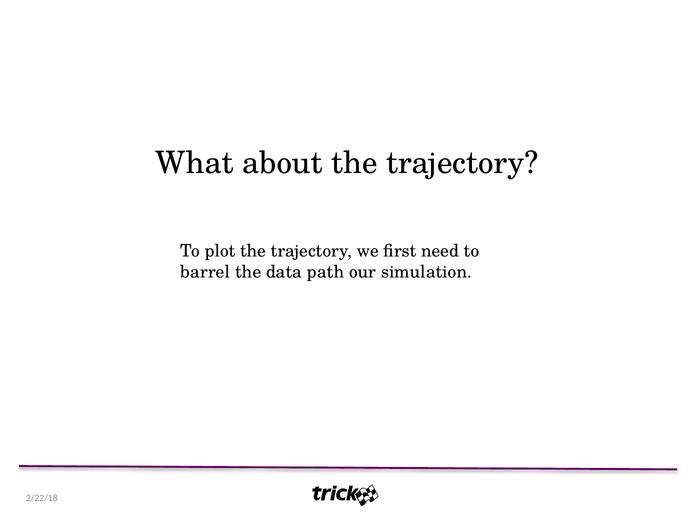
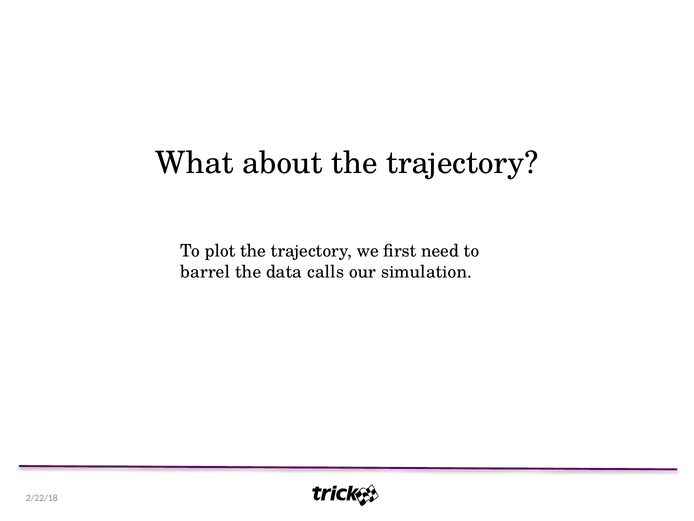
path: path -> calls (326, 272)
